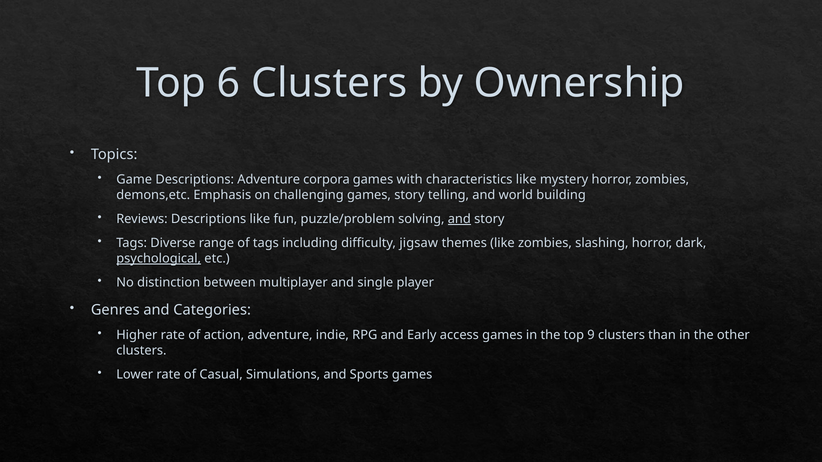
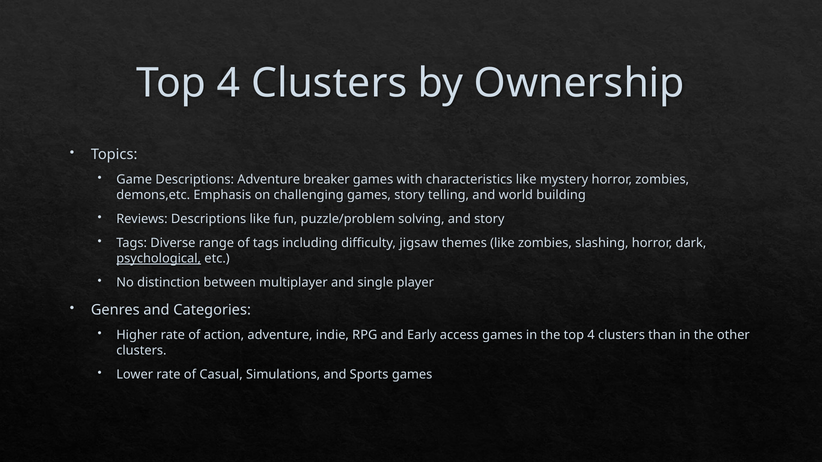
6: 6 -> 4 (229, 83)
corpora: corpora -> breaker (326, 180)
and underline: present -> none (459, 219)
the top 9: 9 -> 4 (591, 335)
